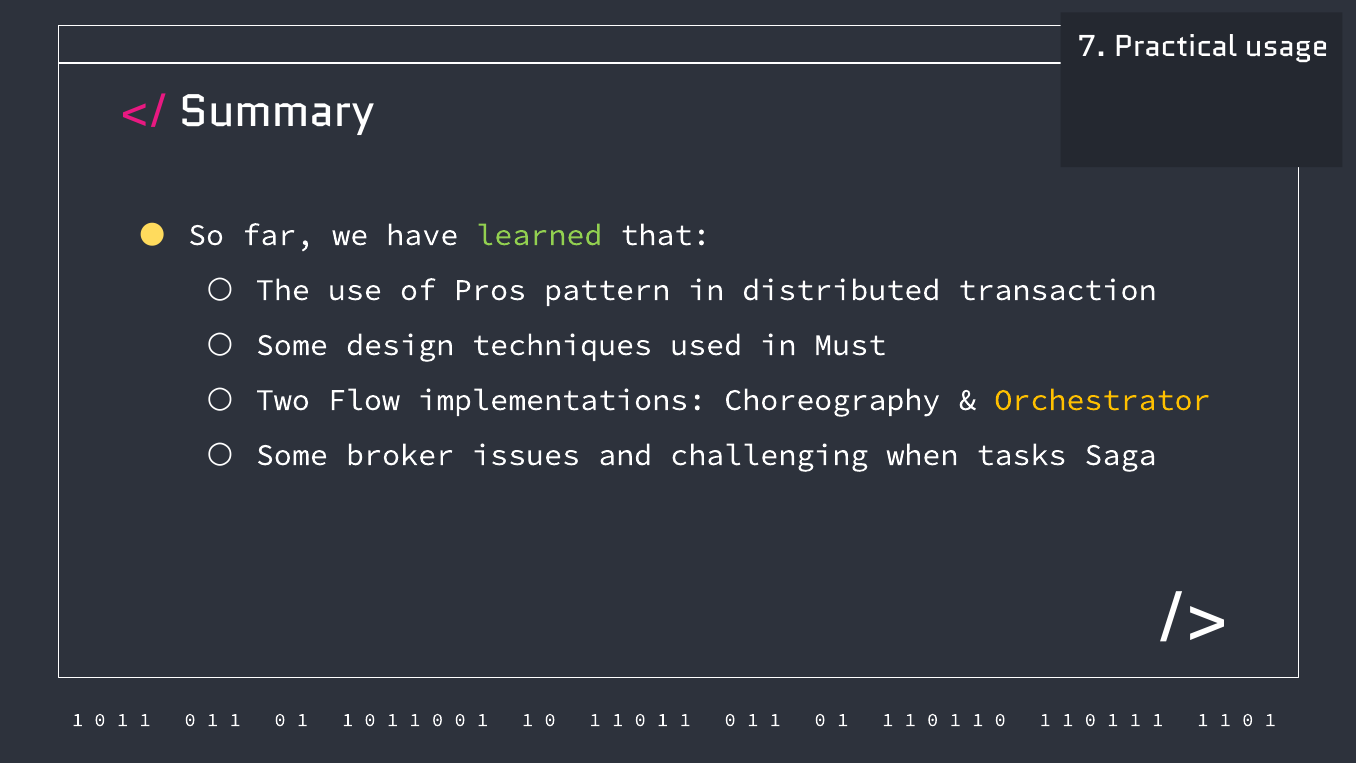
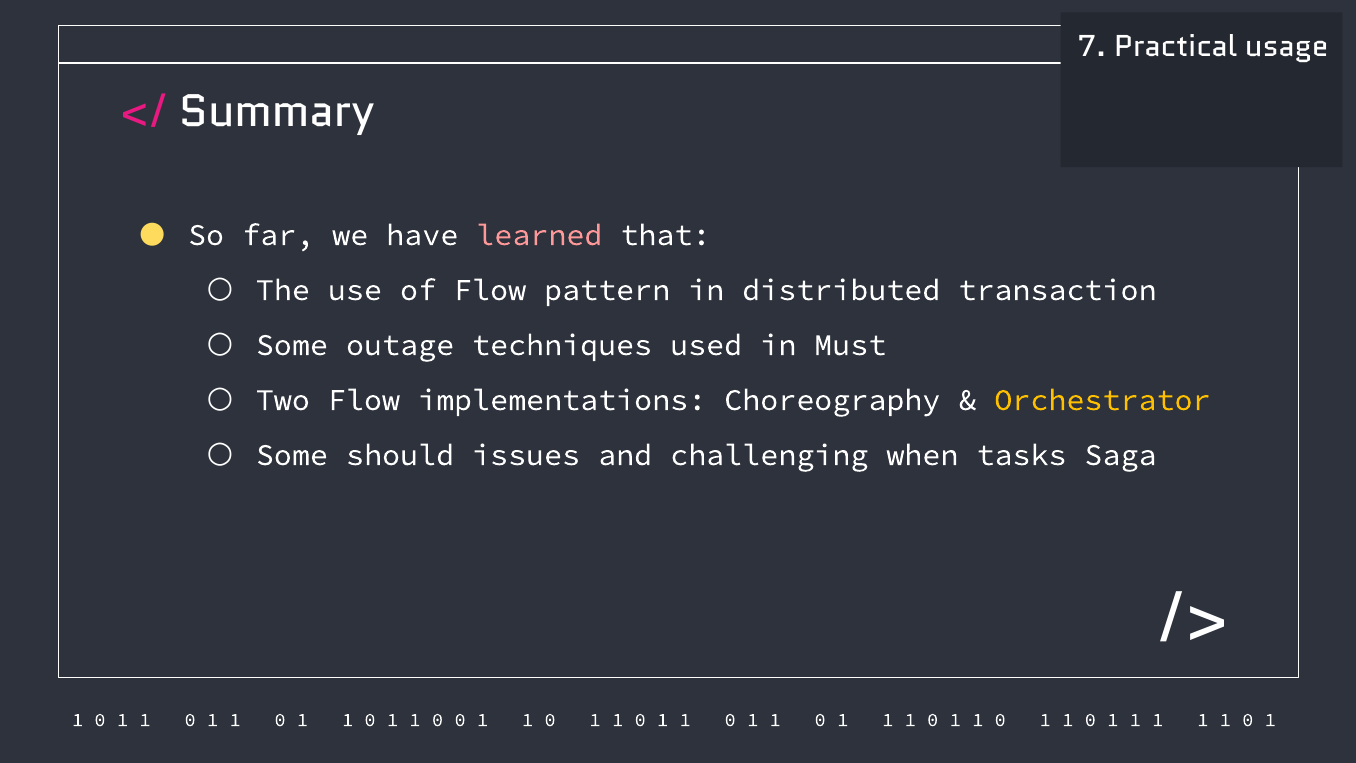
learned colour: light green -> pink (539, 235)
of Pros: Pros -> Flow (490, 290)
design: design -> outage (400, 345)
broker: broker -> should (400, 455)
